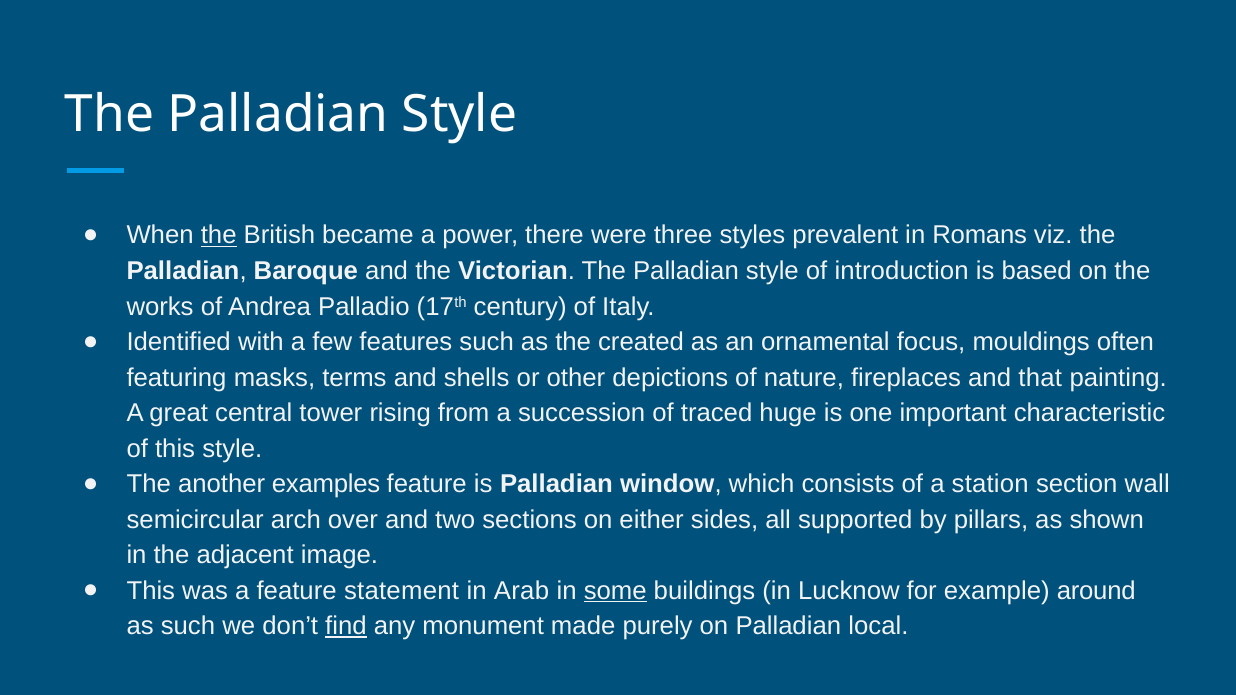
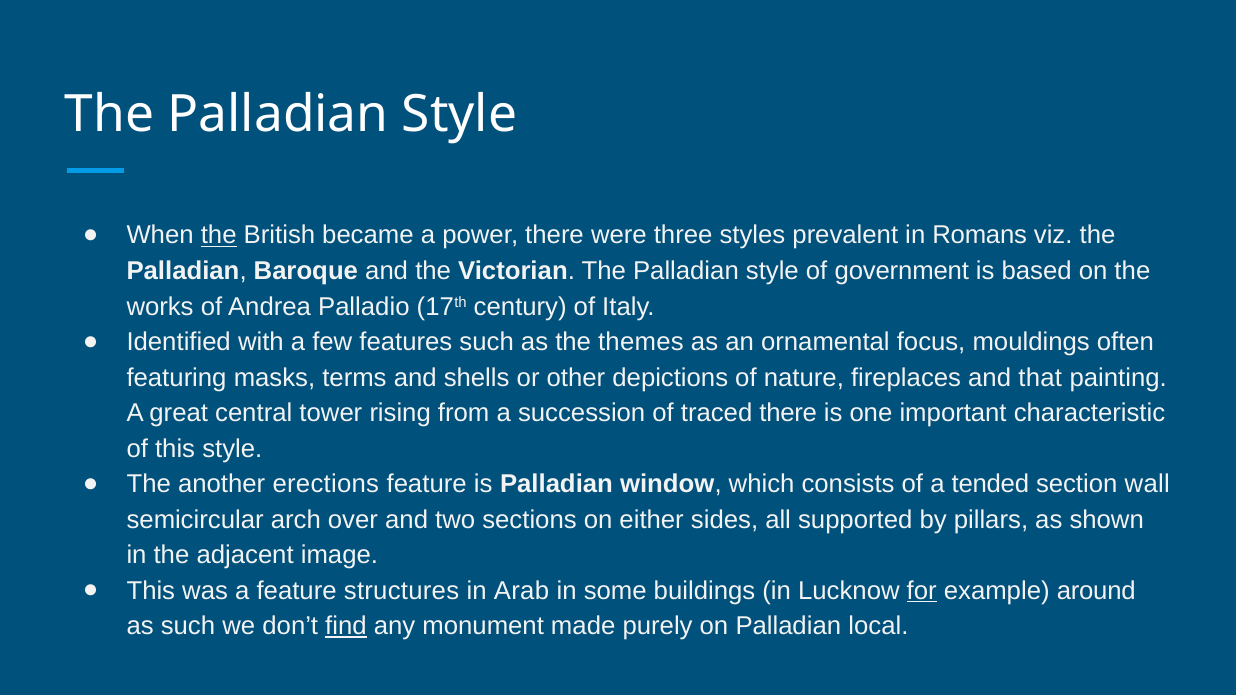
introduction: introduction -> government (902, 271)
created: created -> themes (641, 342)
traced huge: huge -> there (788, 413)
examples: examples -> erections (326, 484)
station: station -> tended (990, 484)
statement: statement -> structures (402, 591)
some underline: present -> none (615, 591)
for underline: none -> present (922, 591)
